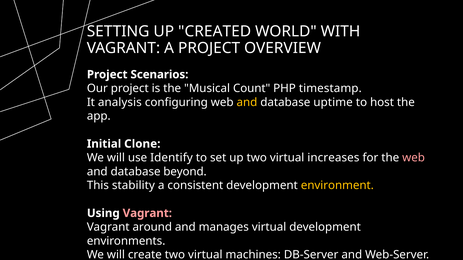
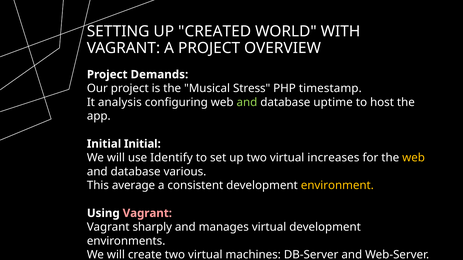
Scenarios: Scenarios -> Demands (159, 75)
Count: Count -> Stress (252, 89)
and colour: yellow -> light green (247, 102)
Initial Clone: Clone -> Initial (142, 144)
web colour: pink -> yellow (414, 158)
beyond: beyond -> various (185, 172)
stability: stability -> average (133, 186)
around: around -> sharply (152, 227)
